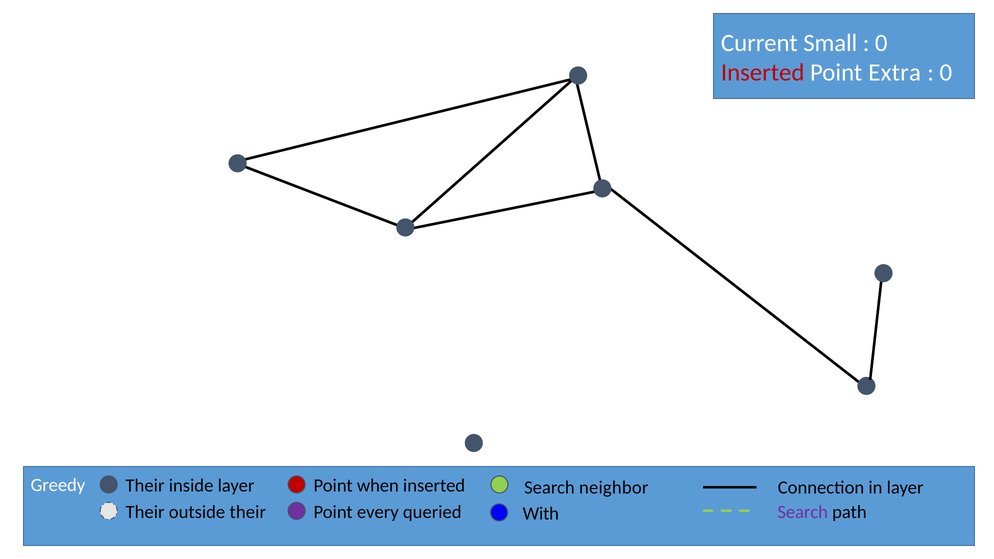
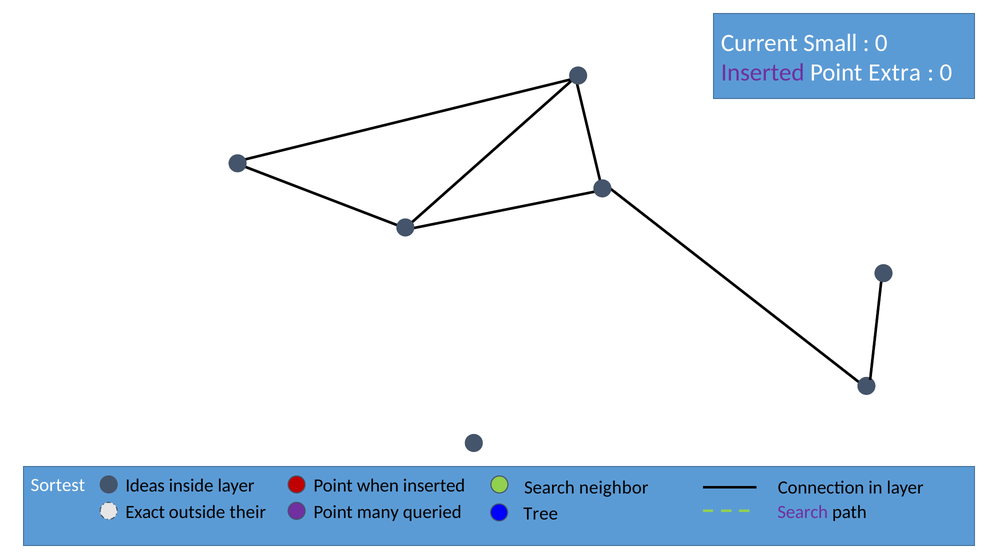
Inserted colour: red -> purple (763, 73)
Greedy: Greedy -> Sortest (58, 485)
Their: Their -> Ideas (145, 486)
Their: Their -> Exact (145, 512)
every: every -> many (378, 512)
With: With -> Tree (541, 514)
